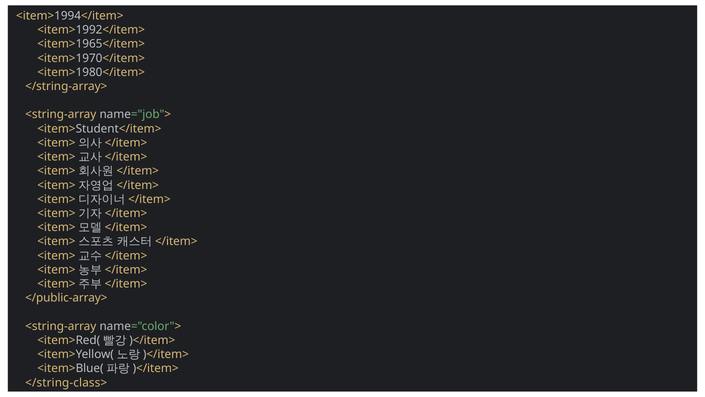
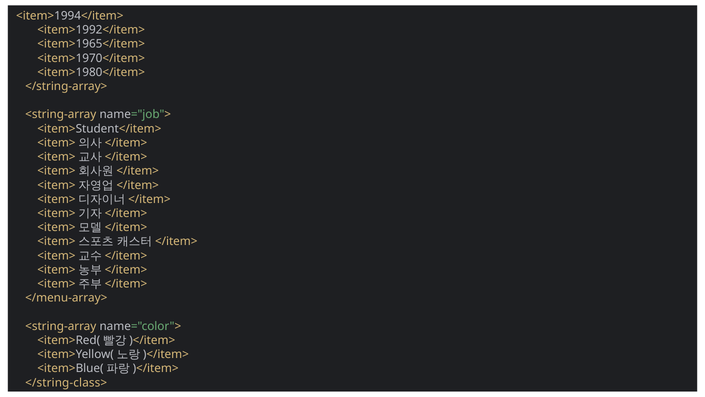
</public-array>: </public-array> -> </menu-array> (66, 298)
